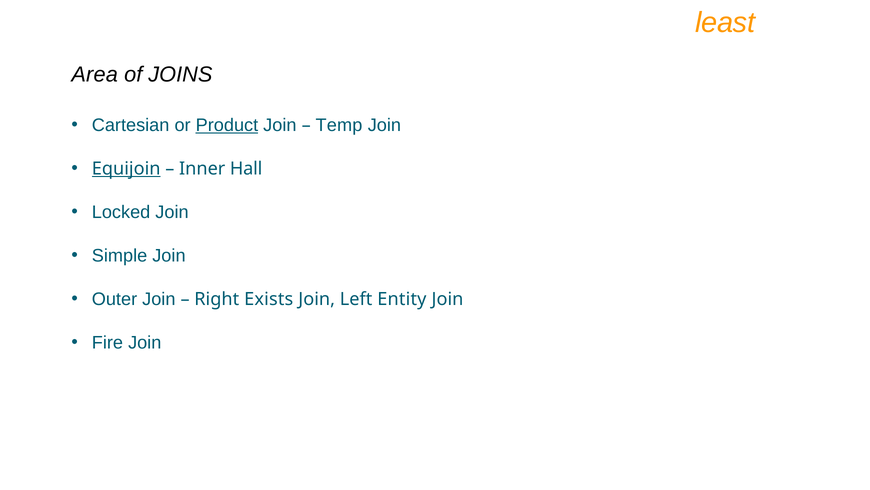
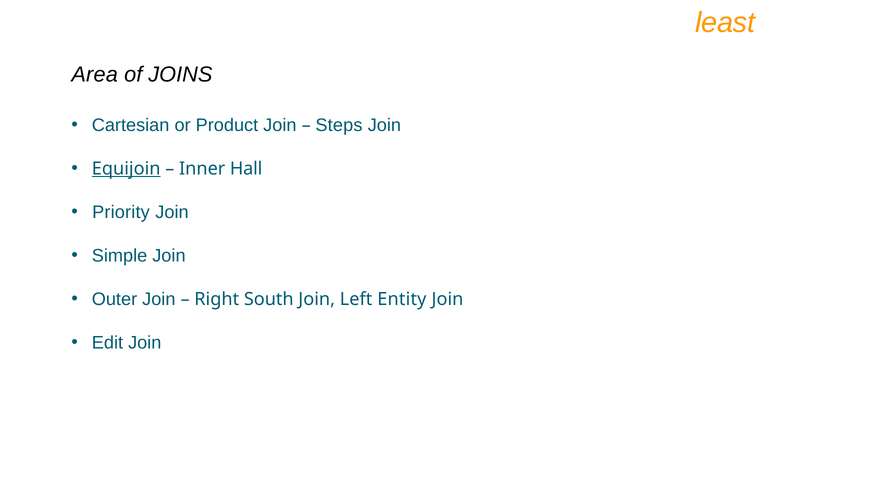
Product underline: present -> none (227, 125)
Temp: Temp -> Steps (339, 125)
Locked: Locked -> Priority (121, 212)
Exists: Exists -> South (269, 299)
Fire: Fire -> Edit (107, 343)
